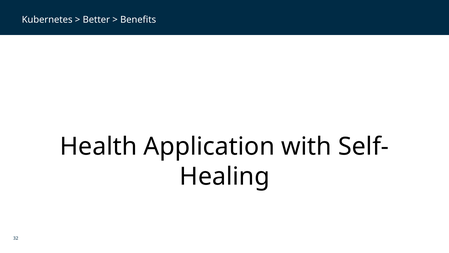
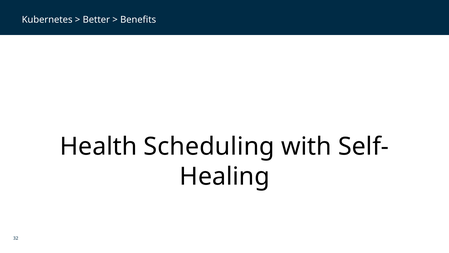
Application: Application -> Scheduling (209, 146)
